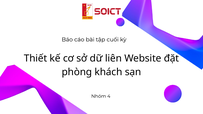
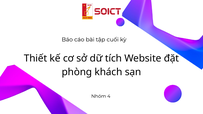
liên: liên -> tích (113, 58)
